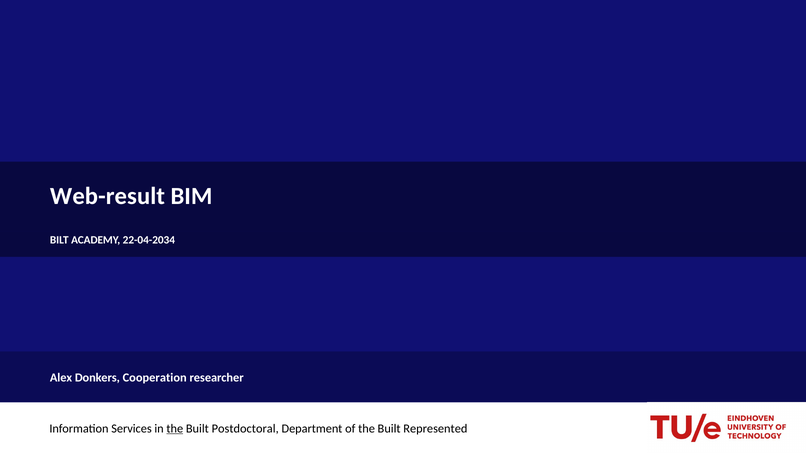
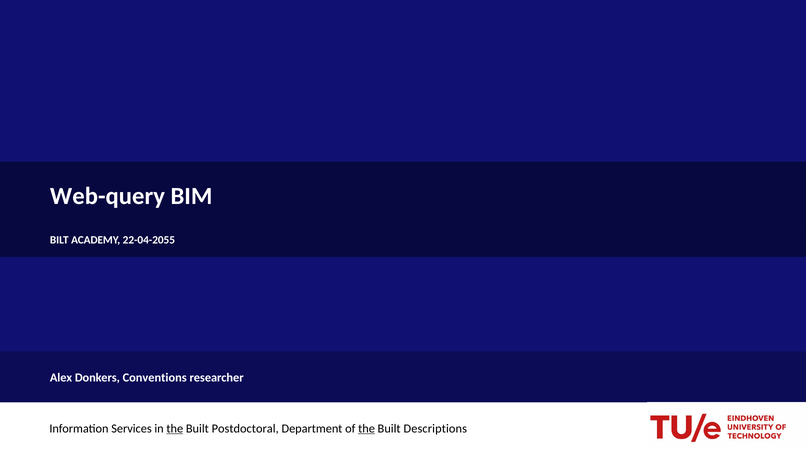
Web-result: Web-result -> Web-query (107, 197)
22-04-2034: 22-04-2034 -> 22-04-2055 (149, 240)
Cooperation: Cooperation -> Conventions (155, 378)
the underline: none -> present (367, 429)
Represented: Represented -> Descriptions (435, 429)
